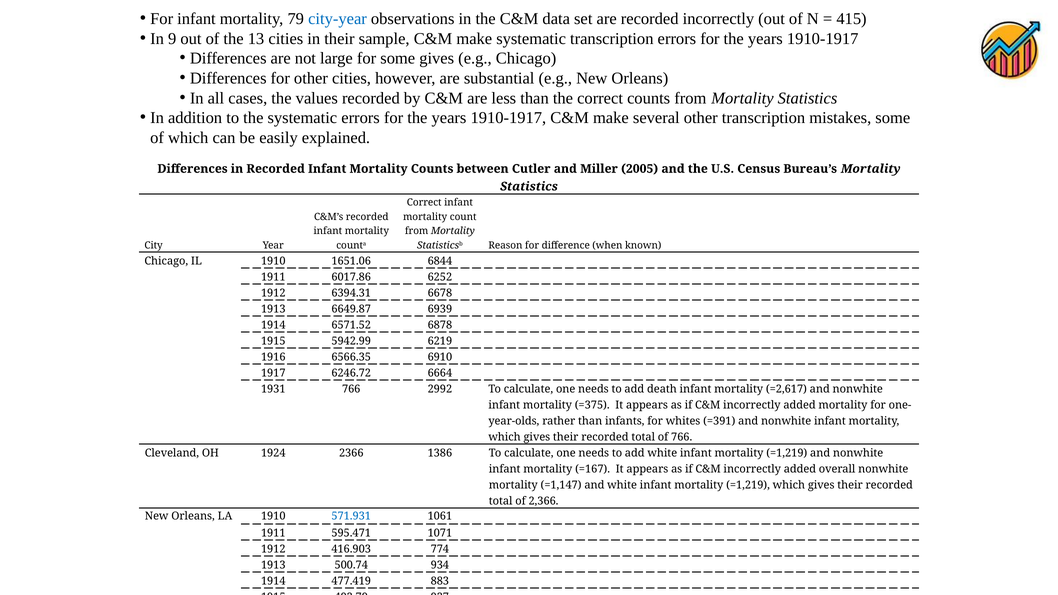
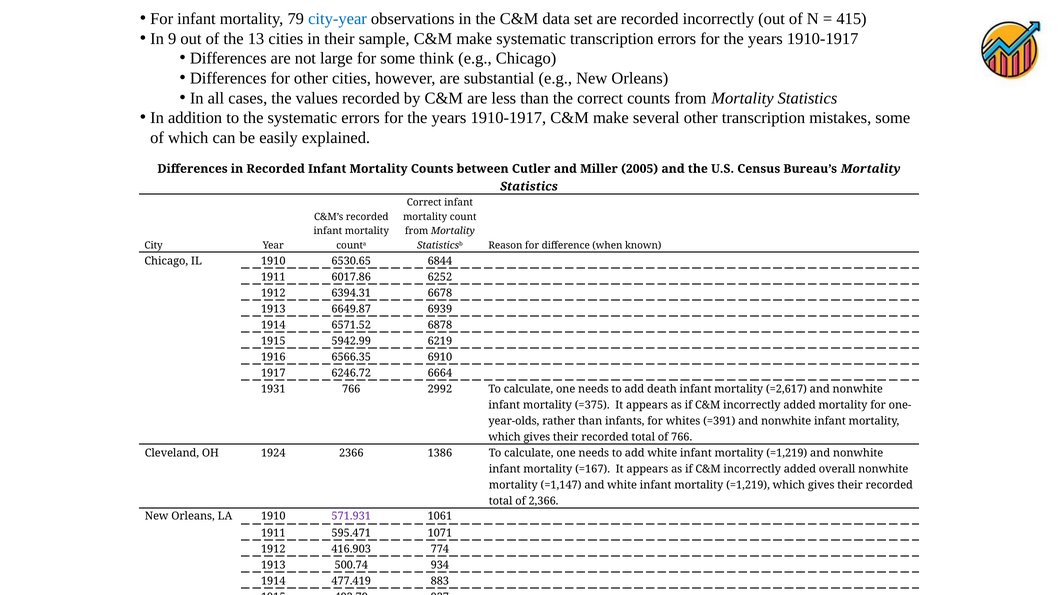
some gives: gives -> think (437, 58)
1651.06: 1651.06 -> 6530.65 (351, 261)
571.931 colour: blue -> purple (351, 516)
